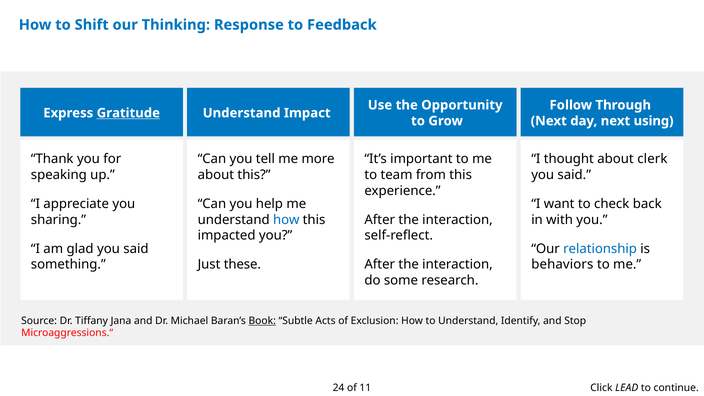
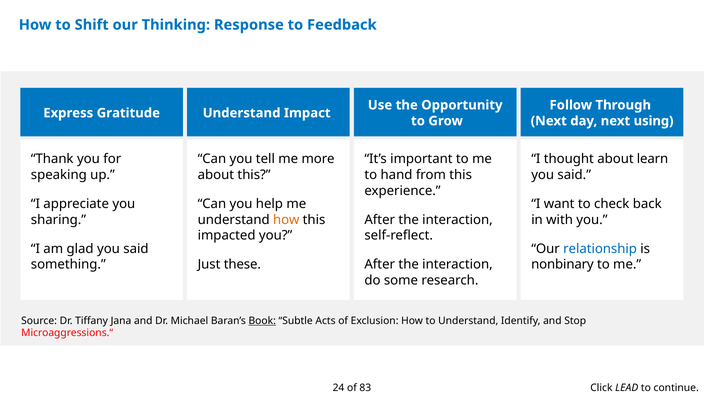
Gratitude underline: present -> none (128, 113)
clerk: clerk -> learn (653, 159)
team: team -> hand (397, 175)
how colour: blue -> orange (286, 220)
behaviors: behaviors -> nonbinary (562, 265)
11: 11 -> 83 (365, 388)
